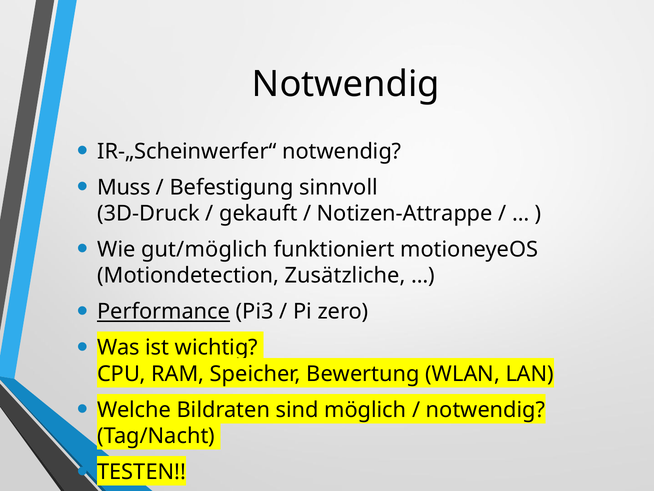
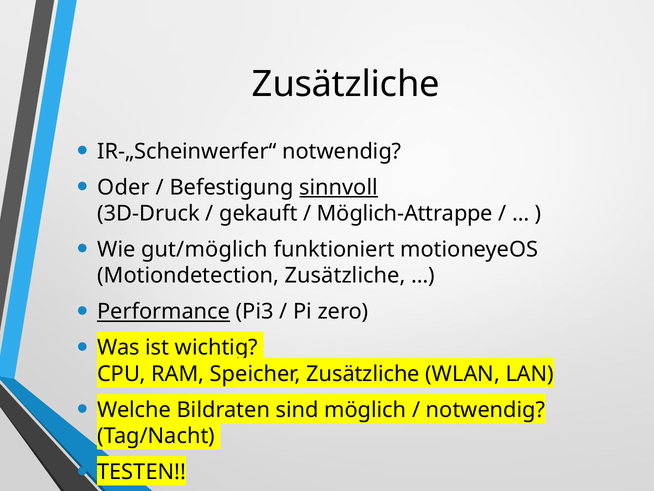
Notwendig: Notwendig -> Zusätzliche (346, 84)
Muss: Muss -> Oder (124, 187)
sinnvoll underline: none -> present (339, 187)
Notizen-Attrappe: Notizen-Attrappe -> Möglich-Attrappe (405, 213)
Speicher Bewertung: Bewertung -> Zusätzliche (363, 374)
